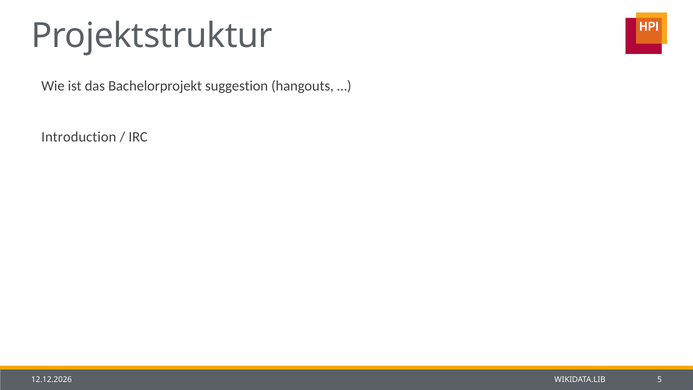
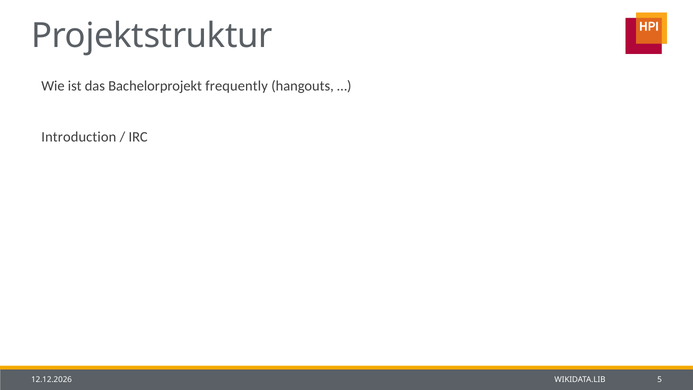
suggestion: suggestion -> frequently (237, 86)
